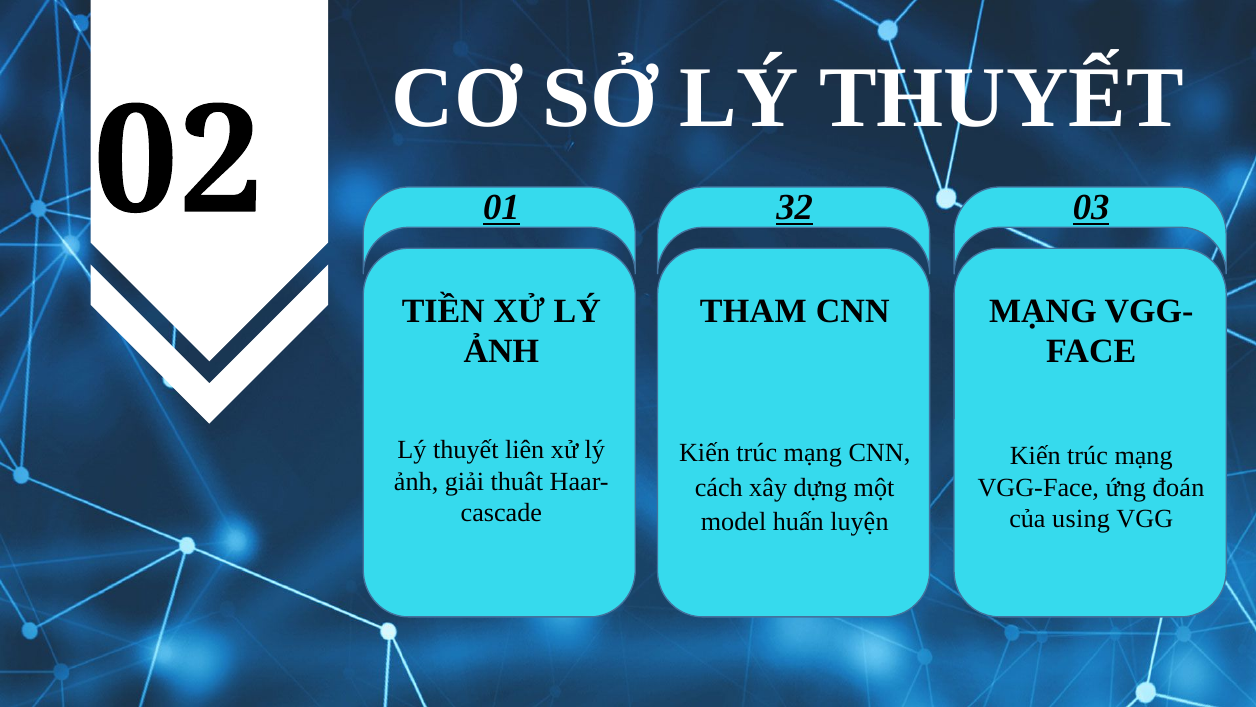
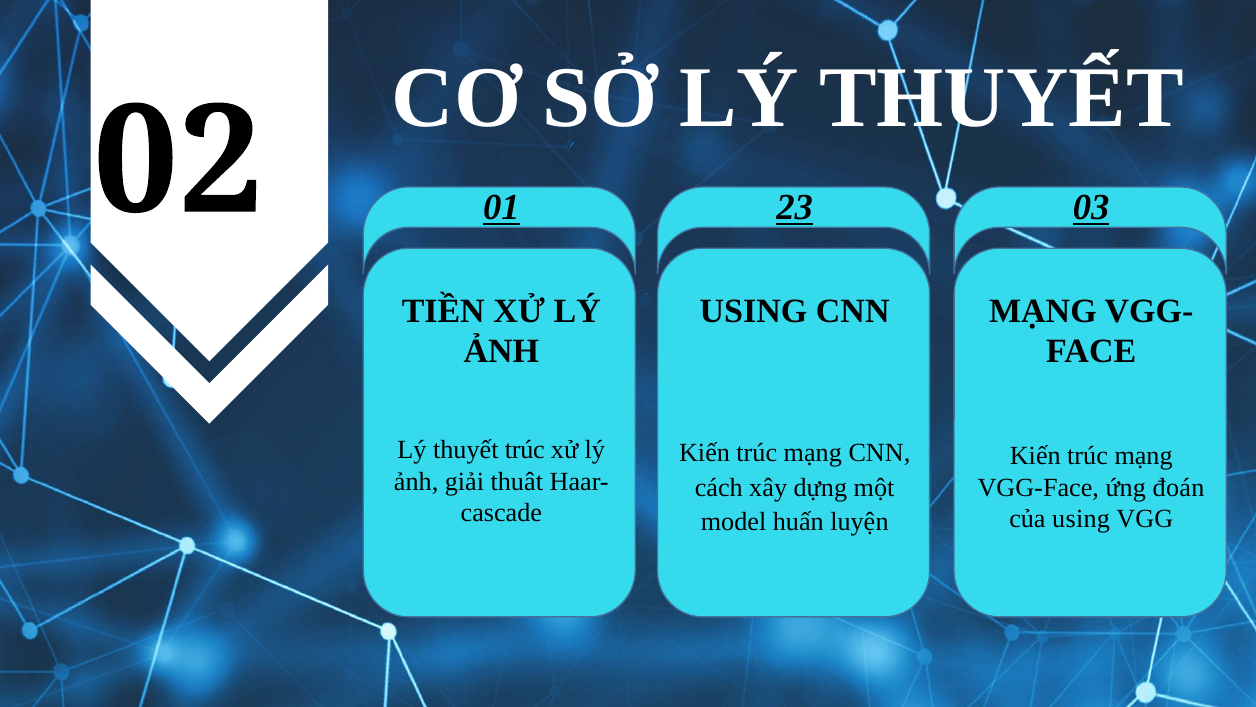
32: 32 -> 23 (795, 208)
THAM: THAM -> USING (754, 311)
thuyết liên: liên -> trúc (525, 450)
